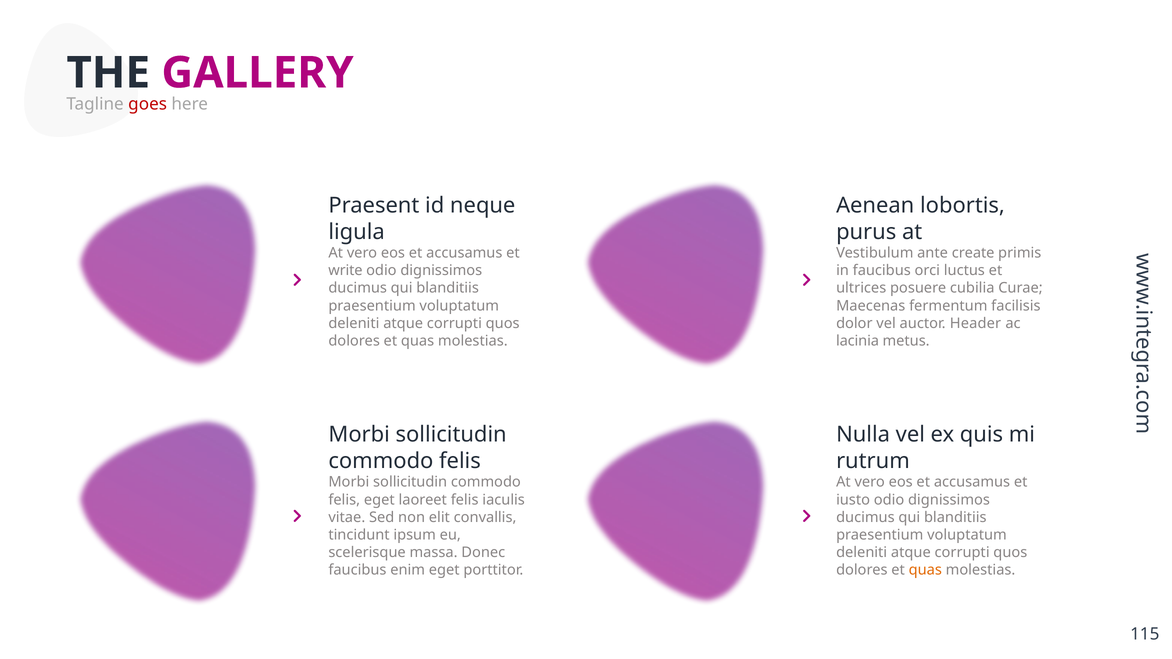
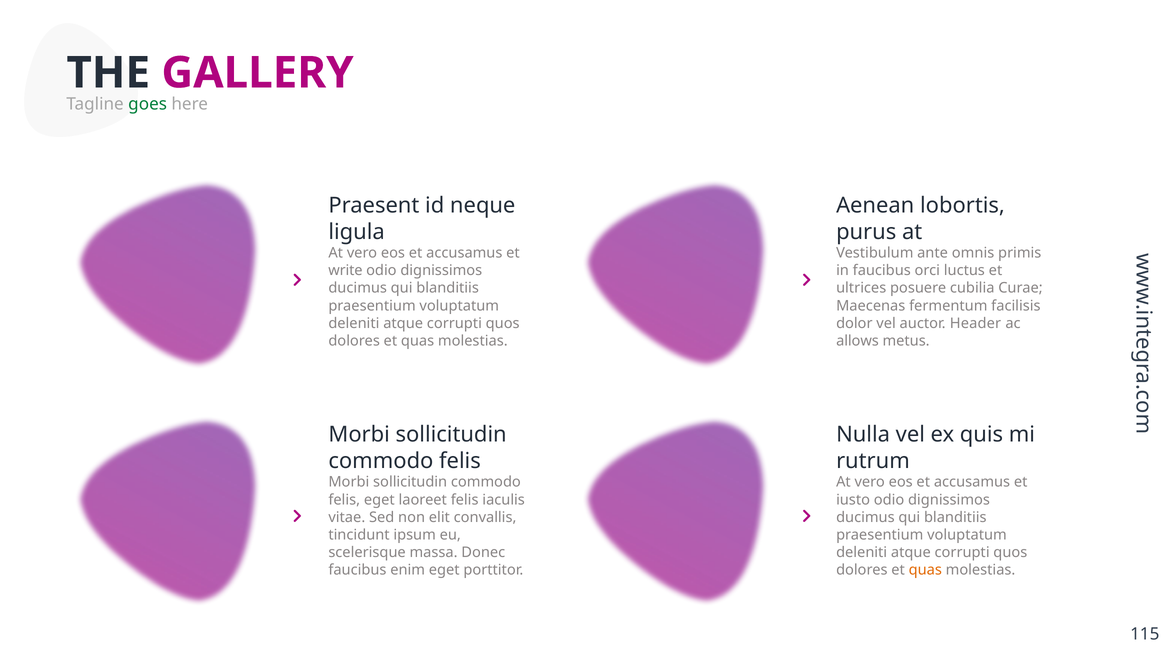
goes colour: red -> green (148, 104)
create: create -> omnis (973, 253)
lacinia: lacinia -> allows (857, 341)
